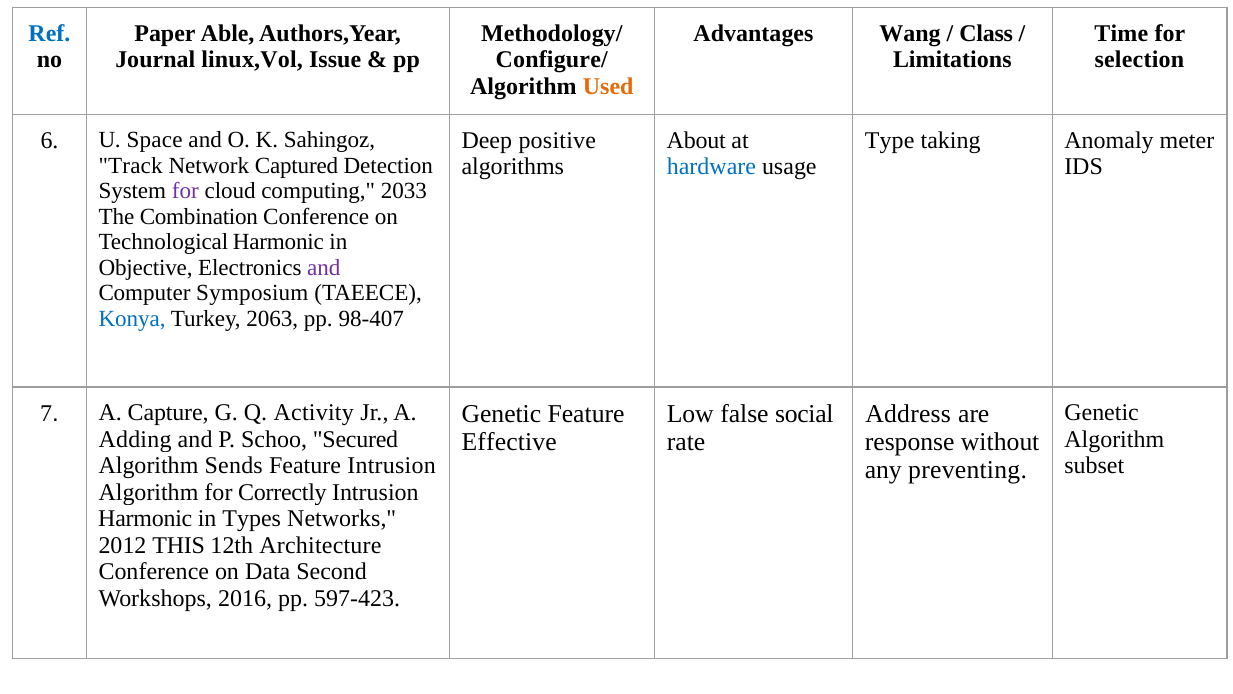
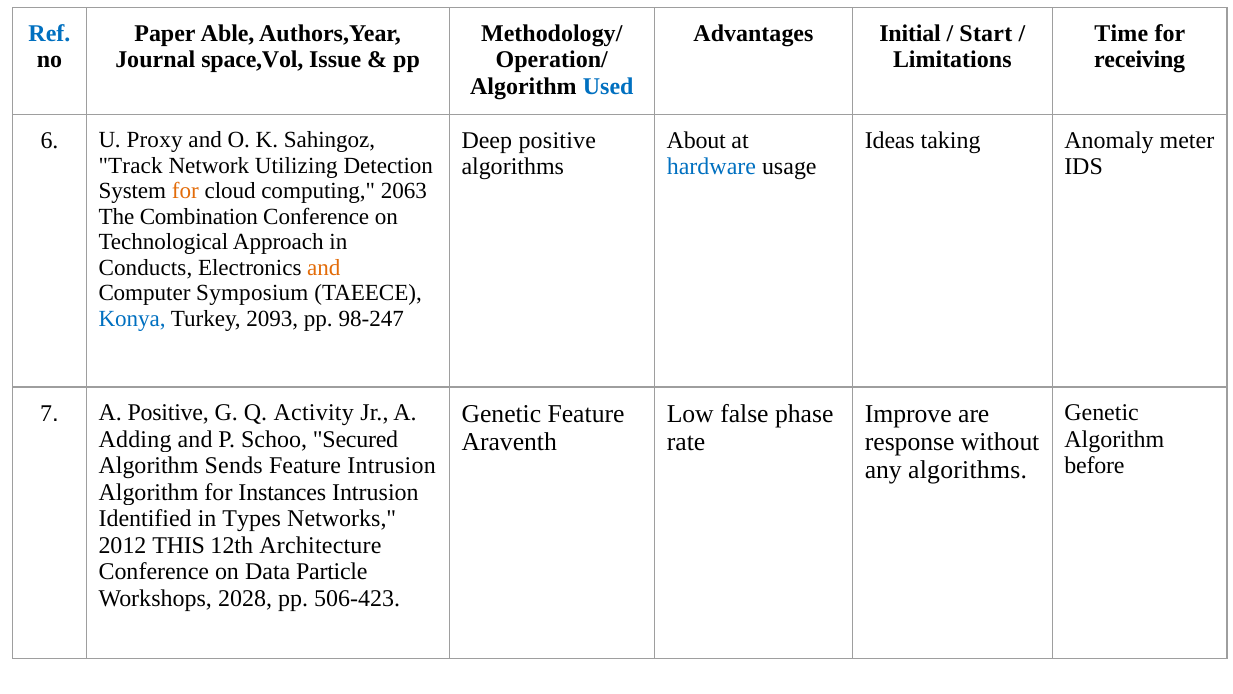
Wang: Wang -> Initial (910, 33)
Class: Class -> Start (986, 33)
linux,Vol: linux,Vol -> space,Vol (252, 60)
Configure/: Configure/ -> Operation/ (552, 60)
selection: selection -> receiving (1140, 60)
Used colour: orange -> blue (608, 86)
Space: Space -> Proxy (155, 140)
Type: Type -> Ideas (890, 140)
Captured: Captured -> Utilizing (296, 165)
for colour: purple -> orange (185, 191)
2033: 2033 -> 2063 (404, 191)
Technological Harmonic: Harmonic -> Approach (278, 242)
Objective: Objective -> Conducts (145, 267)
and colour: purple -> orange (324, 267)
2063: 2063 -> 2093 (272, 318)
98-407: 98-407 -> 98-247 (371, 318)
social: social -> phase (804, 413)
Address: Address -> Improve (908, 413)
A Capture: Capture -> Positive (168, 412)
Effective: Effective -> Araventh (509, 442)
subset: subset -> before (1094, 465)
any preventing: preventing -> algorithms (968, 470)
Correctly: Correctly -> Instances (282, 492)
Harmonic: Harmonic -> Identified (145, 518)
Second: Second -> Particle (332, 571)
2016: 2016 -> 2028 (245, 598)
597-423: 597-423 -> 506-423 (357, 598)
